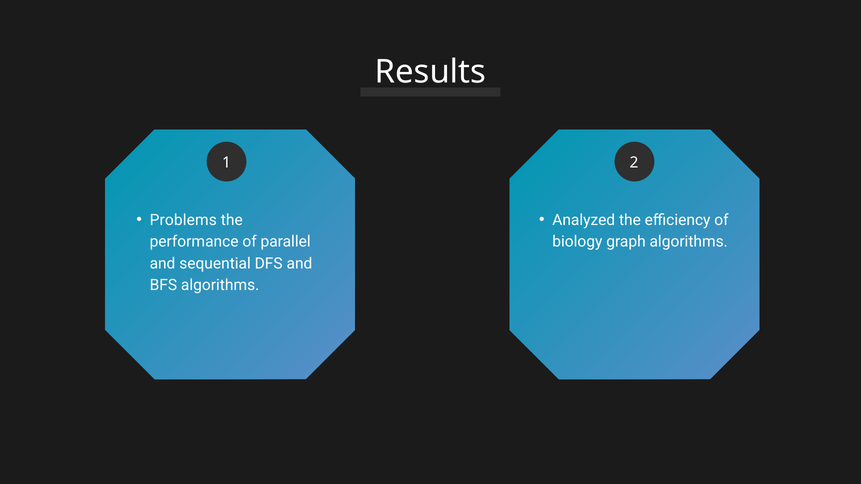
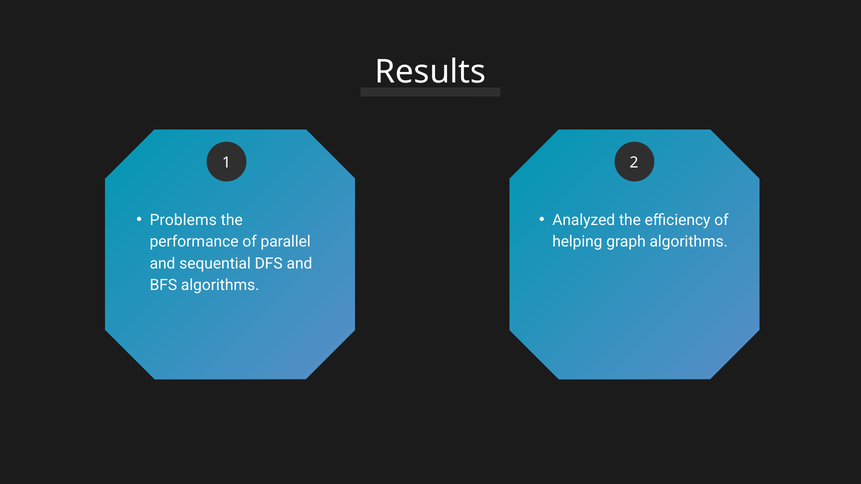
biology: biology -> helping (577, 242)
